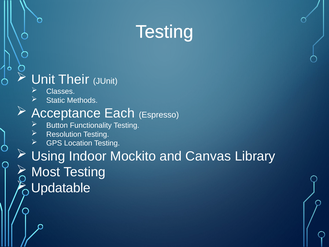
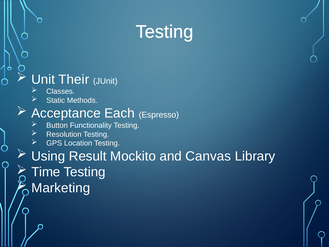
Indoor: Indoor -> Result (88, 156)
Most: Most -> Time (46, 172)
Updatable: Updatable -> Marketing (61, 188)
